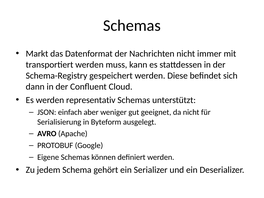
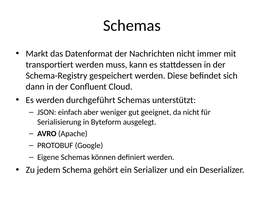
representativ: representativ -> durchgeführt (91, 100)
